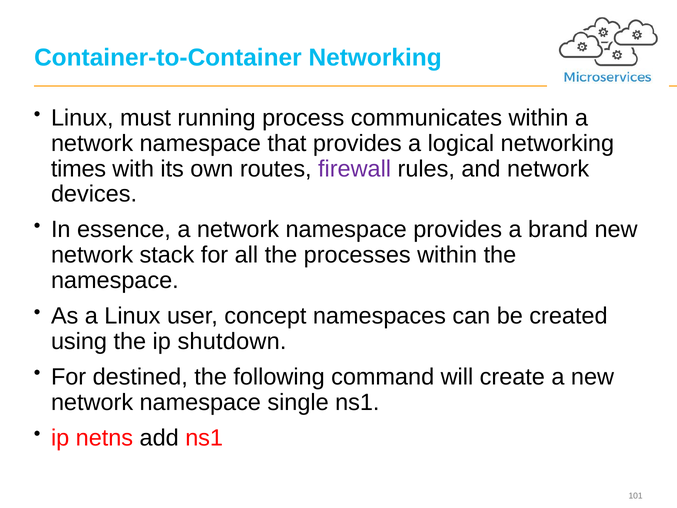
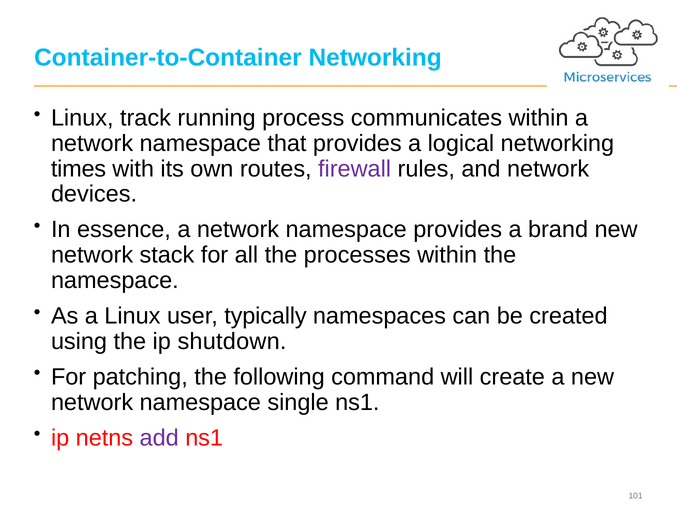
must: must -> track (145, 118)
concept: concept -> typically (265, 316)
destined: destined -> patching (140, 377)
add colour: black -> purple (159, 438)
